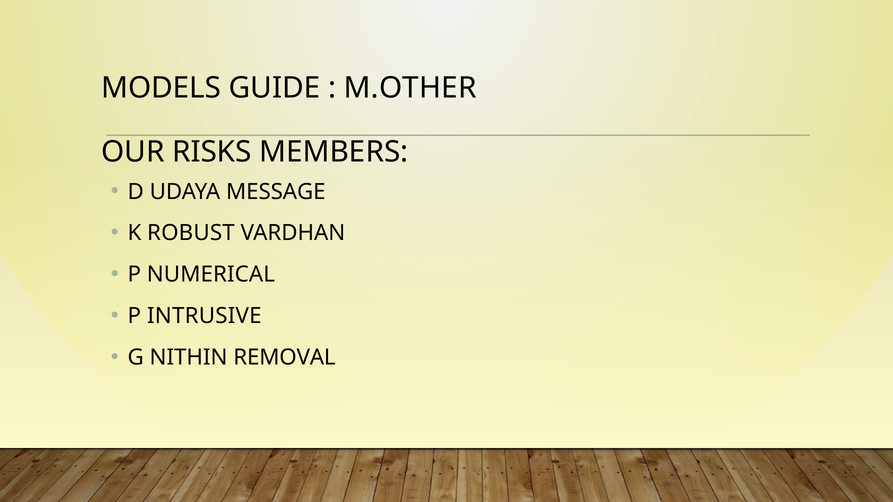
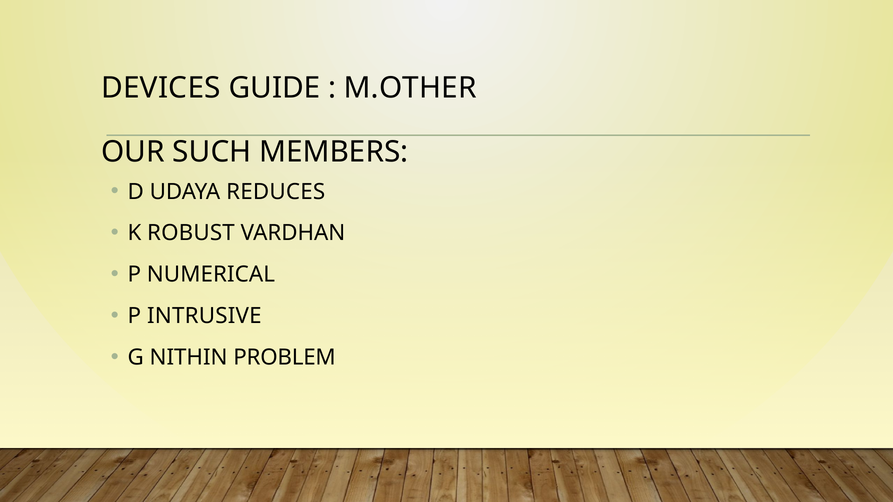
MODELS: MODELS -> DEVICES (161, 88)
RISKS: RISKS -> SUCH (212, 152)
MESSAGE: MESSAGE -> REDUCES (276, 192)
REMOVAL: REMOVAL -> PROBLEM (285, 358)
